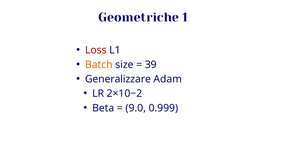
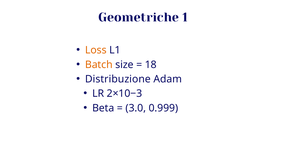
Loss colour: red -> orange (96, 50)
39: 39 -> 18 (151, 65)
Generalizzare: Generalizzare -> Distribuzione (118, 79)
2×10−2: 2×10−2 -> 2×10−3 (124, 93)
9.0: 9.0 -> 3.0 (136, 108)
